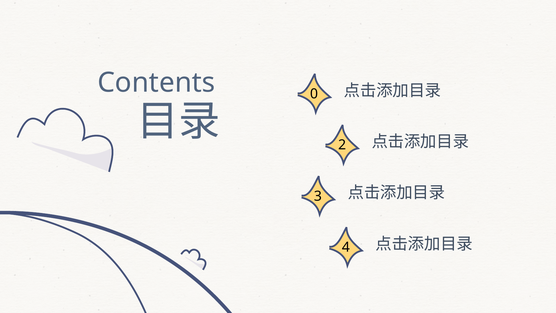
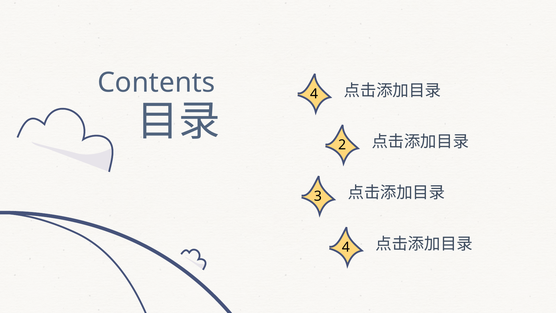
Contents 0: 0 -> 4 (314, 94)
